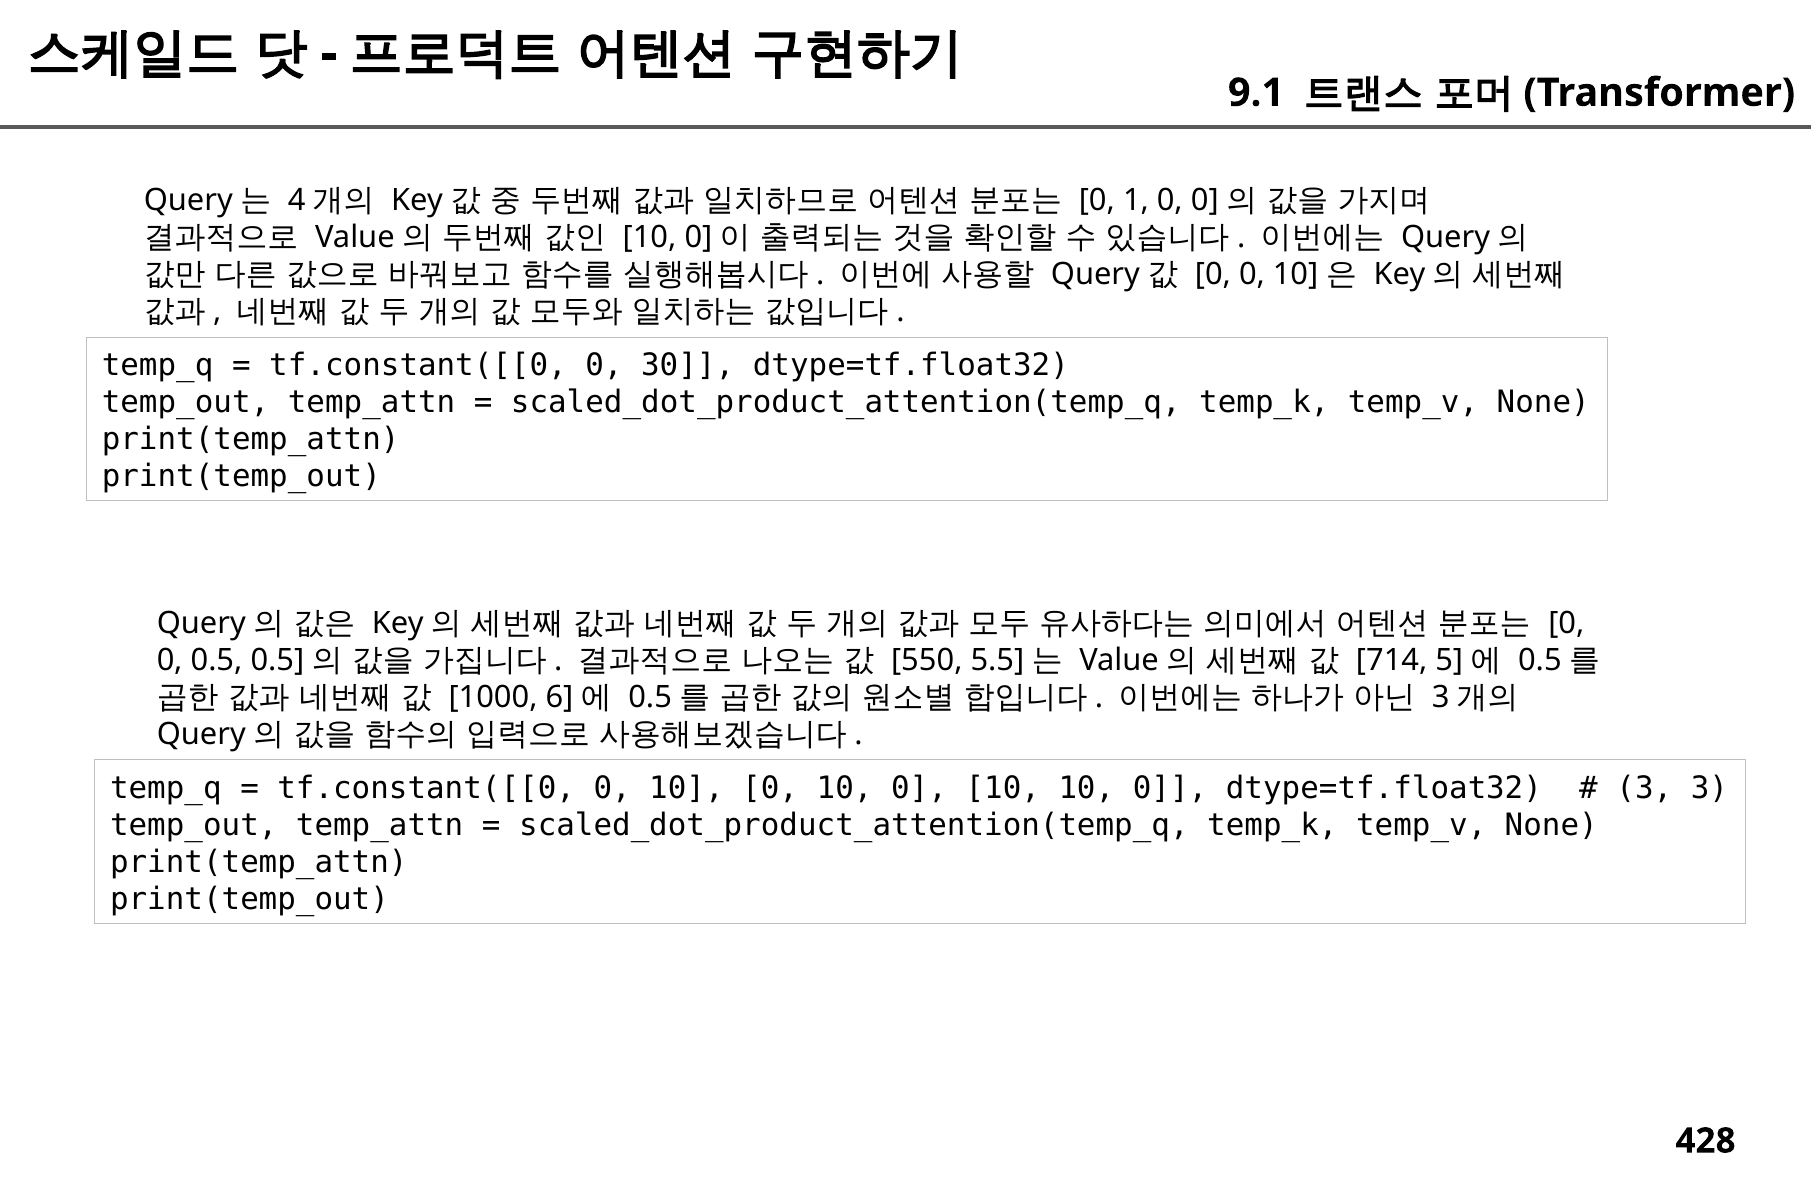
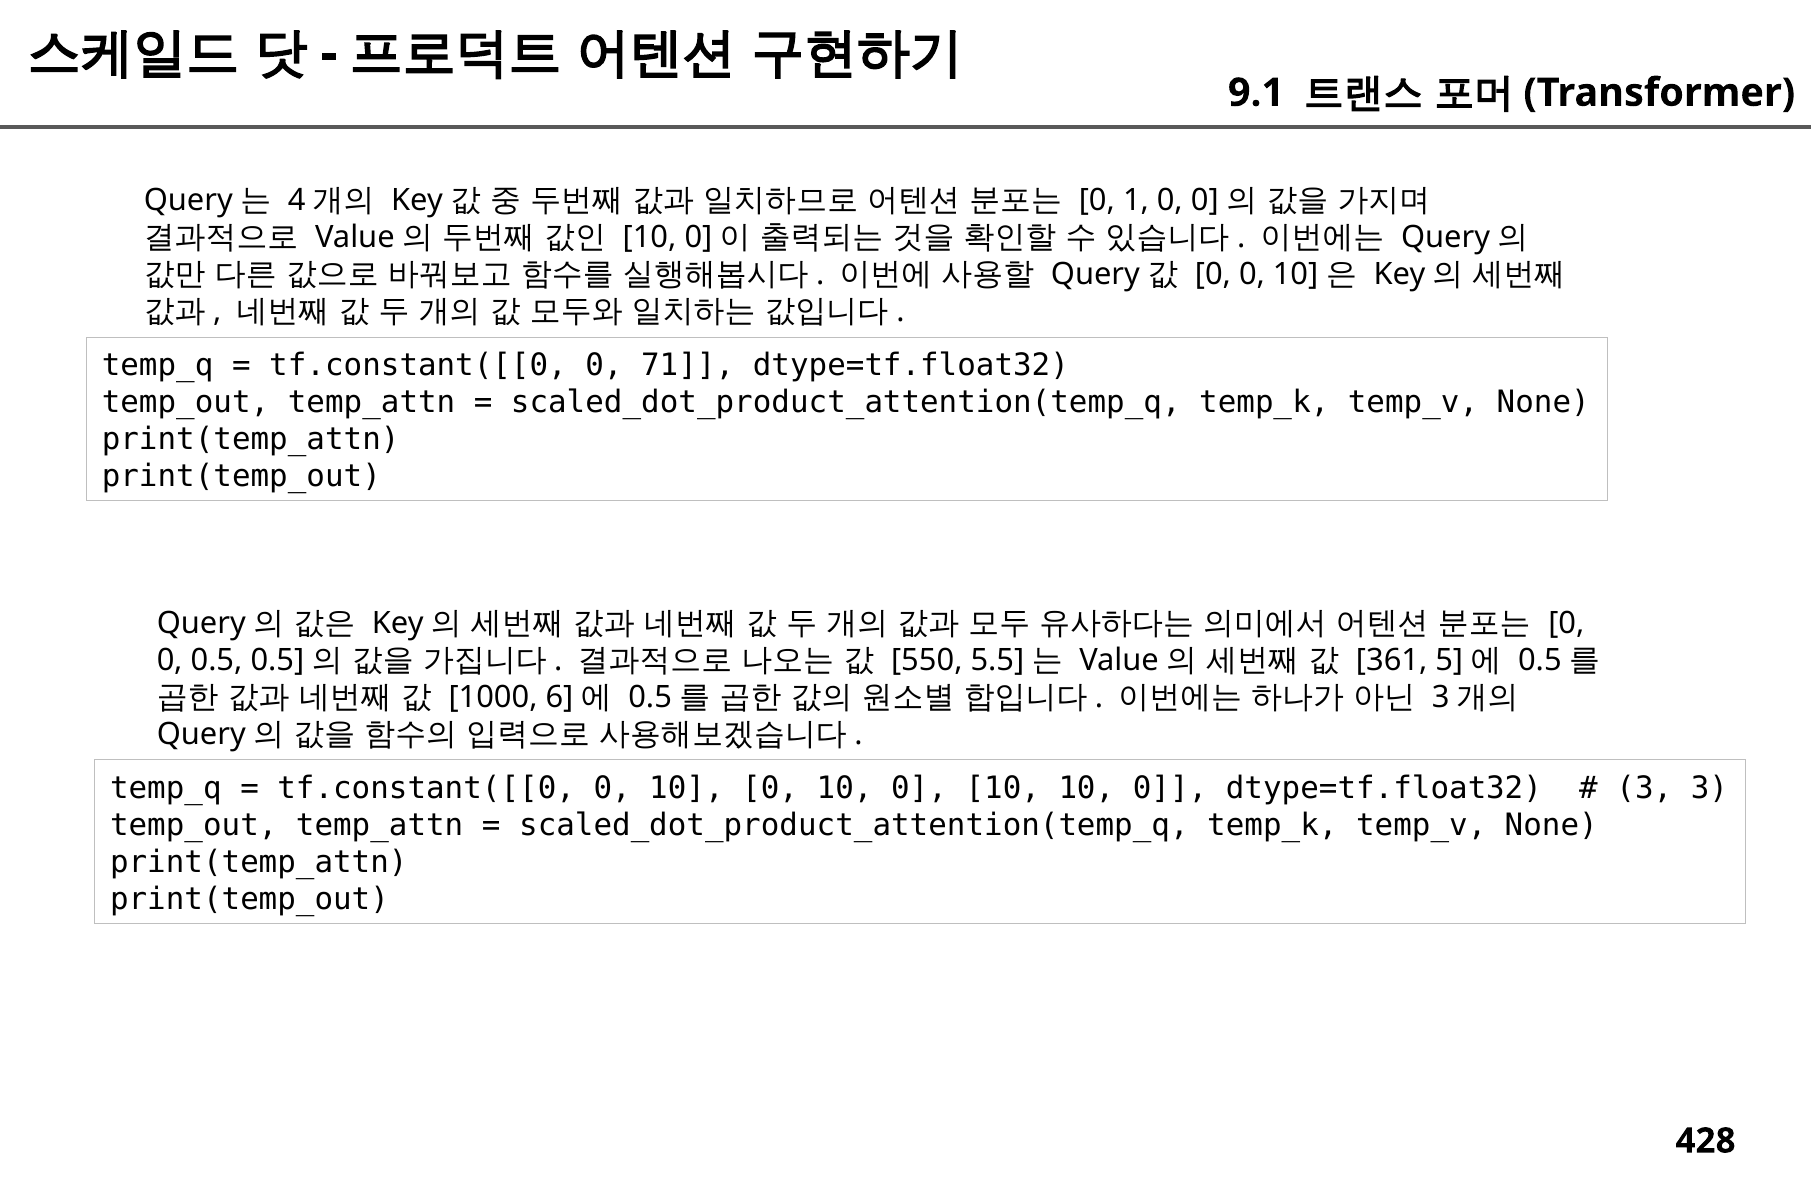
30: 30 -> 71 (688, 366)
714: 714 -> 361 (1392, 660)
